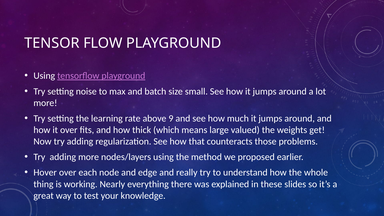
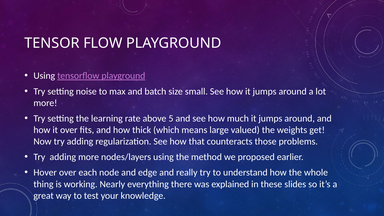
9: 9 -> 5 (171, 118)
